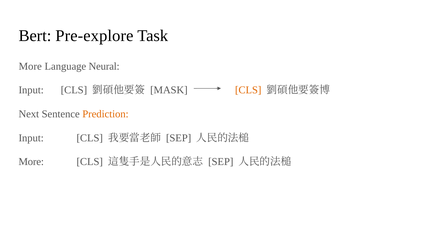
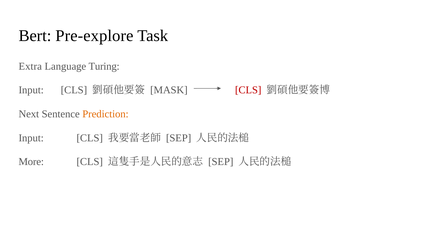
More: More -> Extra (30, 66)
Neural: Neural -> Turing (104, 66)
CLS colour: orange -> red (248, 90)
